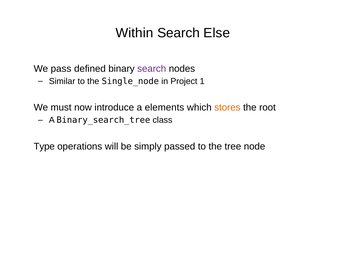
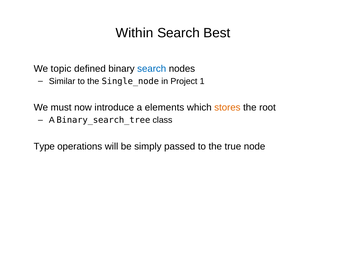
Else: Else -> Best (217, 33)
pass: pass -> topic (61, 69)
search colour: purple -> blue (152, 69)
tree: tree -> true (233, 147)
